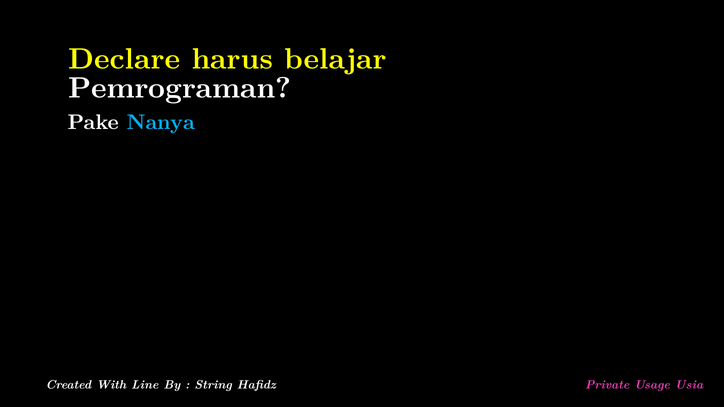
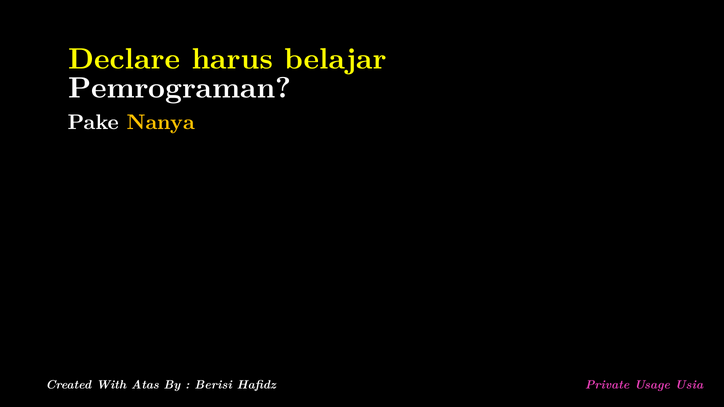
Nanya colour: light blue -> yellow (161, 122)
Line: Line -> Atas (145, 385)
String: String -> Berisi (213, 385)
